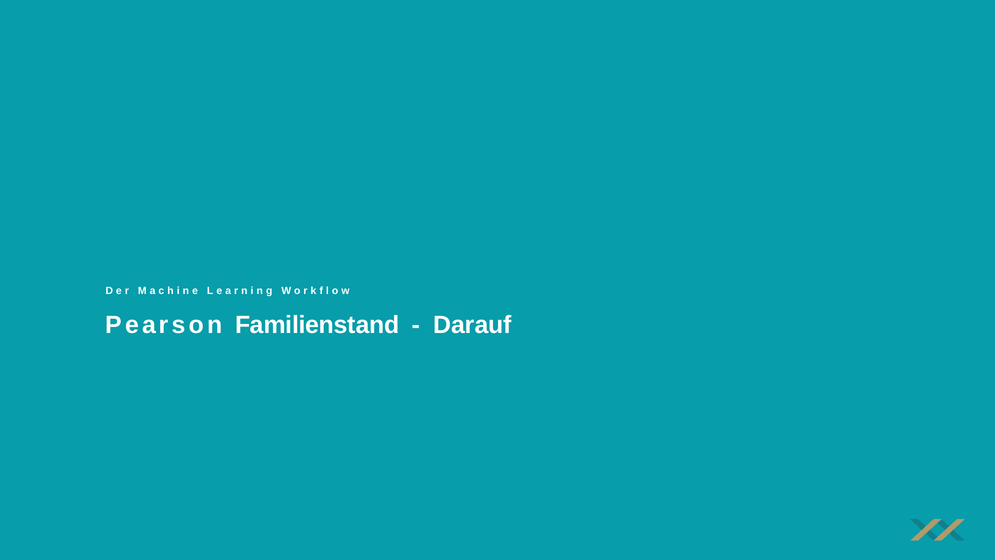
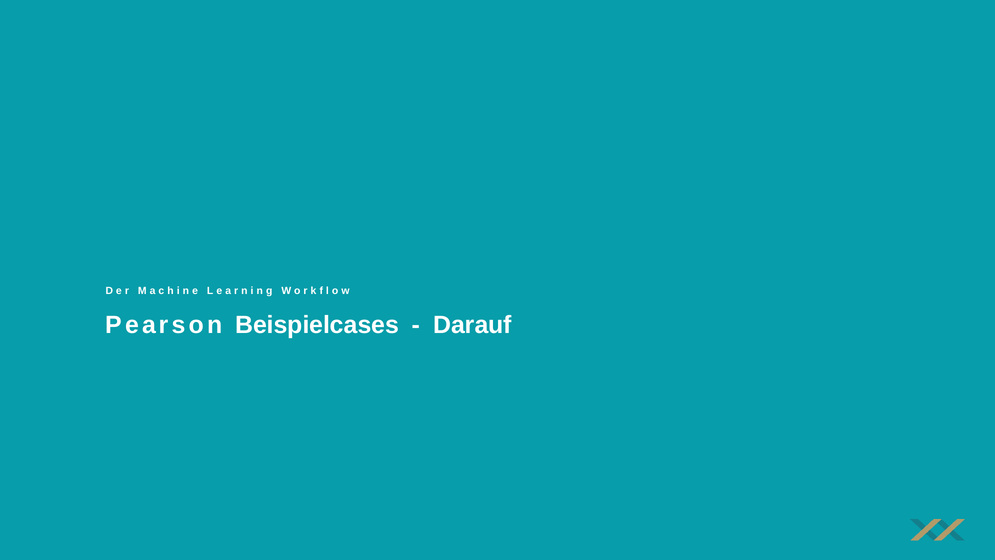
Familienstand: Familienstand -> Beispielcases (317, 325)
